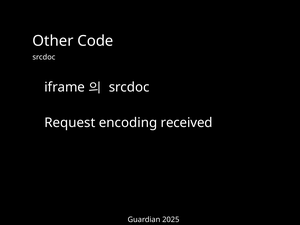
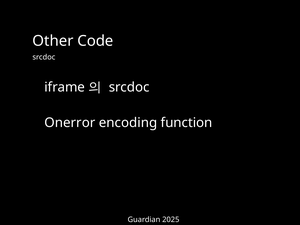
Request: Request -> Onerror (70, 123)
received: received -> function (187, 123)
